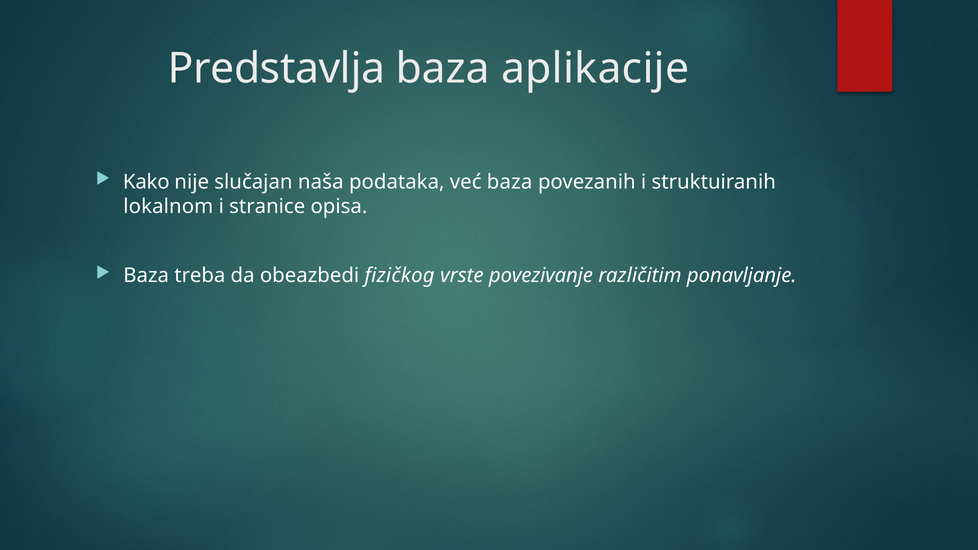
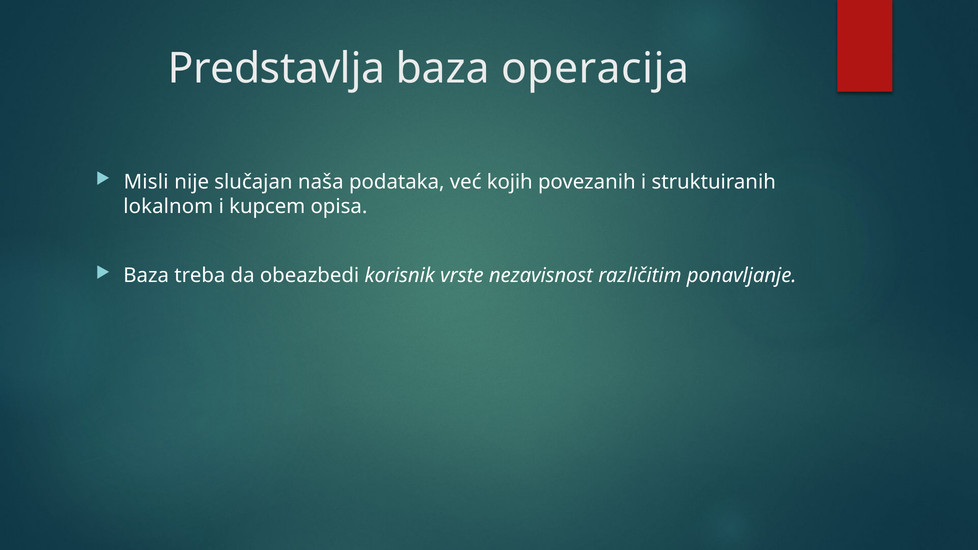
aplikacije: aplikacije -> operacija (595, 69)
Kako: Kako -> Misli (146, 182)
već baza: baza -> kojih (510, 182)
stranice: stranice -> kupcem (267, 206)
fizičkog: fizičkog -> korisnik (400, 276)
povezivanje: povezivanje -> nezavisnost (541, 276)
